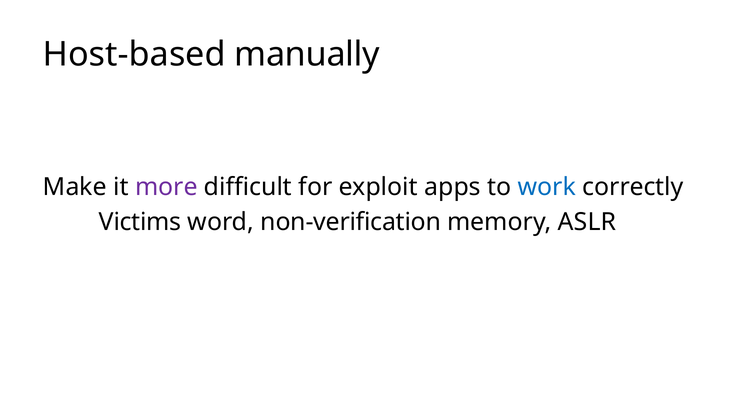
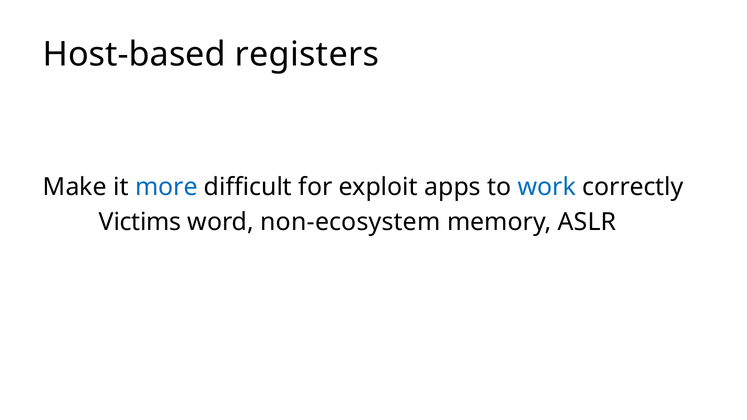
manually: manually -> registers (307, 54)
more colour: purple -> blue (166, 187)
non-verification: non-verification -> non-ecosystem (350, 222)
